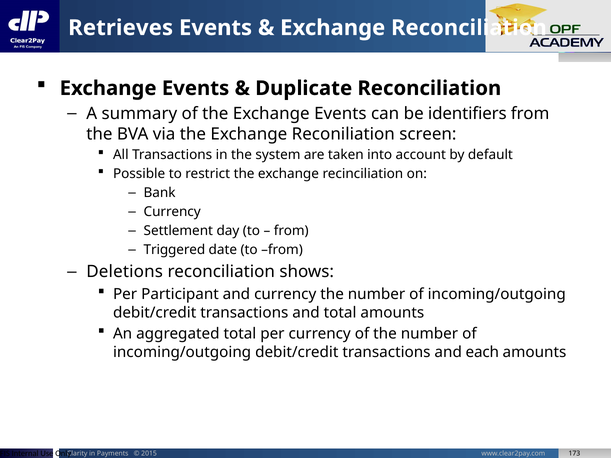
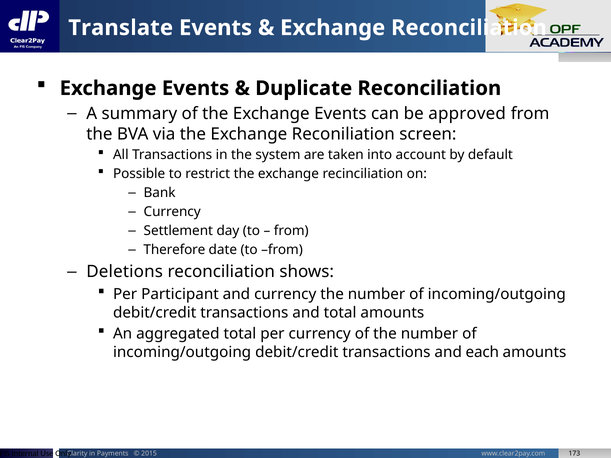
Retrieves: Retrieves -> Translate (121, 28)
identifiers: identifiers -> approved (467, 114)
Triggered: Triggered -> Therefore (174, 250)
